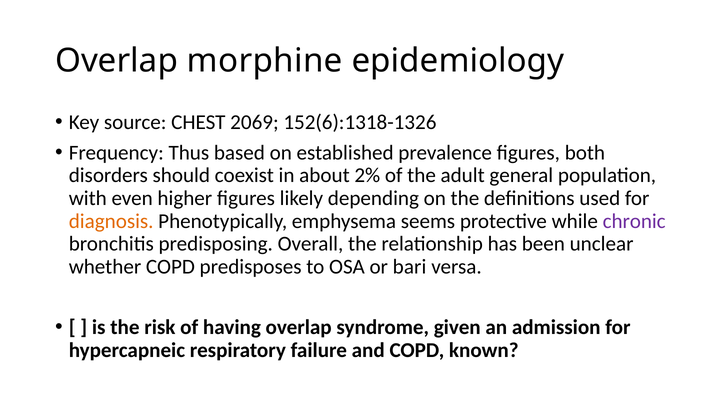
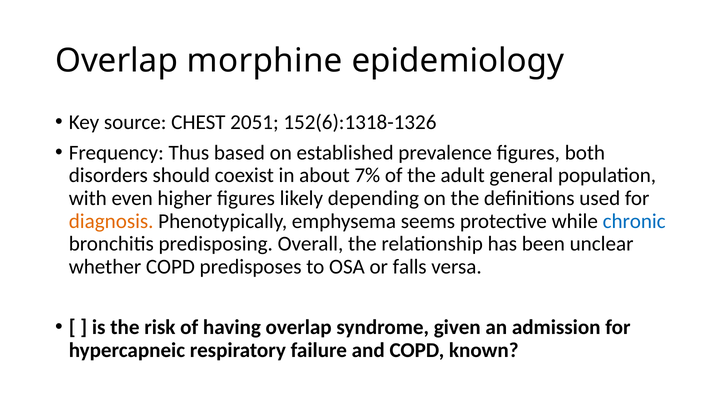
2069: 2069 -> 2051 (254, 122)
2%: 2% -> 7% (367, 176)
chronic colour: purple -> blue (634, 221)
bari: bari -> falls (410, 267)
